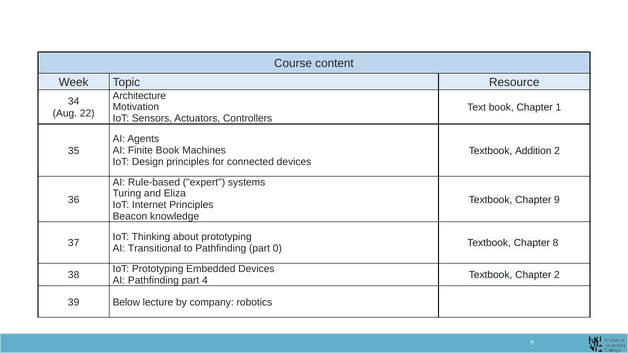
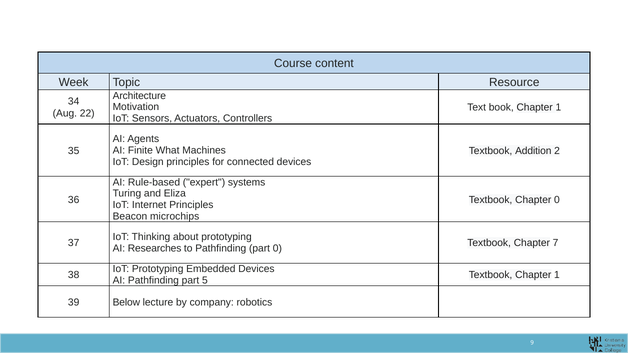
Finite Book: Book -> What (168, 150)
Chapter 9: 9 -> 0 (557, 200)
knowledge: knowledge -> microchips (175, 217)
8: 8 -> 7 (556, 243)
Transitional: Transitional -> Researches (155, 249)
Textbook Chapter 2: 2 -> 1 (557, 275)
4: 4 -> 5 (205, 281)
